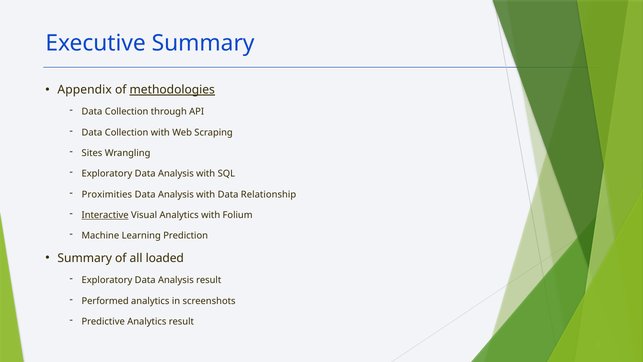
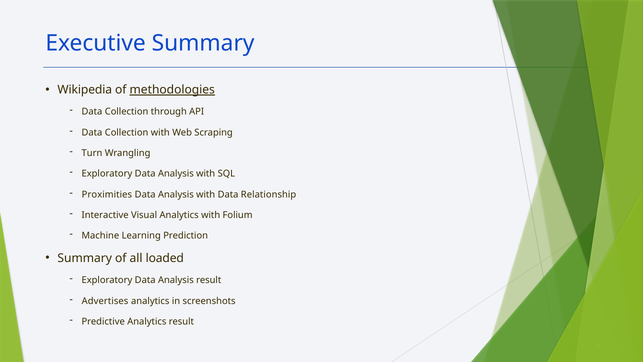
Appendix: Appendix -> Wikipedia (85, 90)
Sites: Sites -> Turn (92, 153)
Interactive underline: present -> none (105, 215)
Performed: Performed -> Advertises (105, 301)
